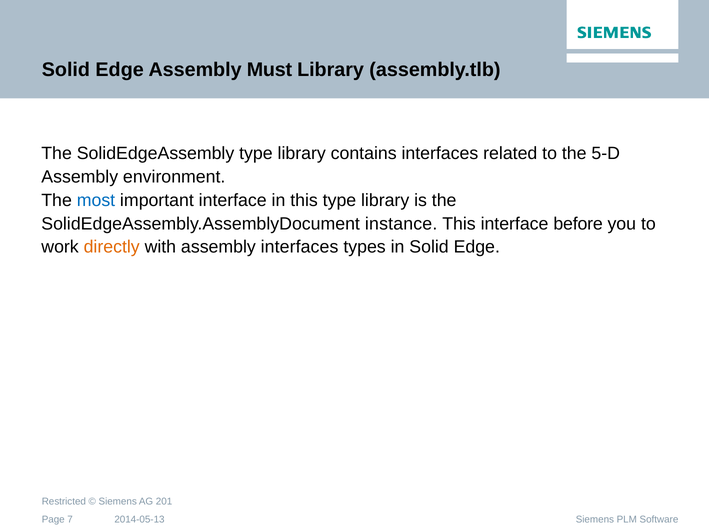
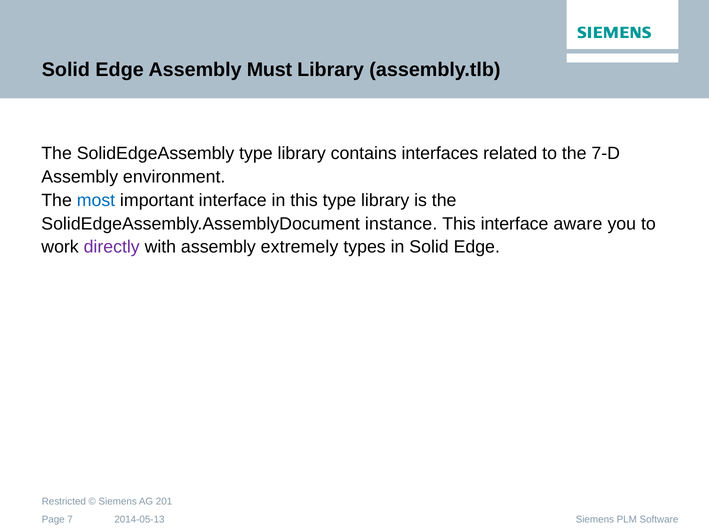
5-D: 5-D -> 7-D (606, 153)
before: before -> aware (578, 224)
directly colour: orange -> purple (112, 247)
assembly interfaces: interfaces -> extremely (300, 247)
